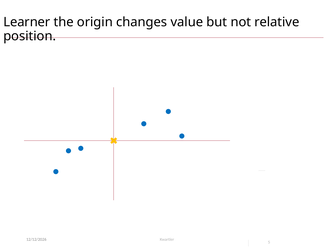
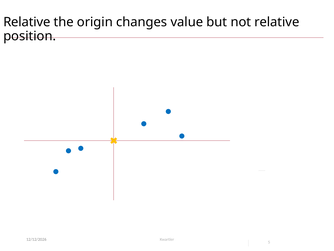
Learner: Learner -> Relative (27, 22)
